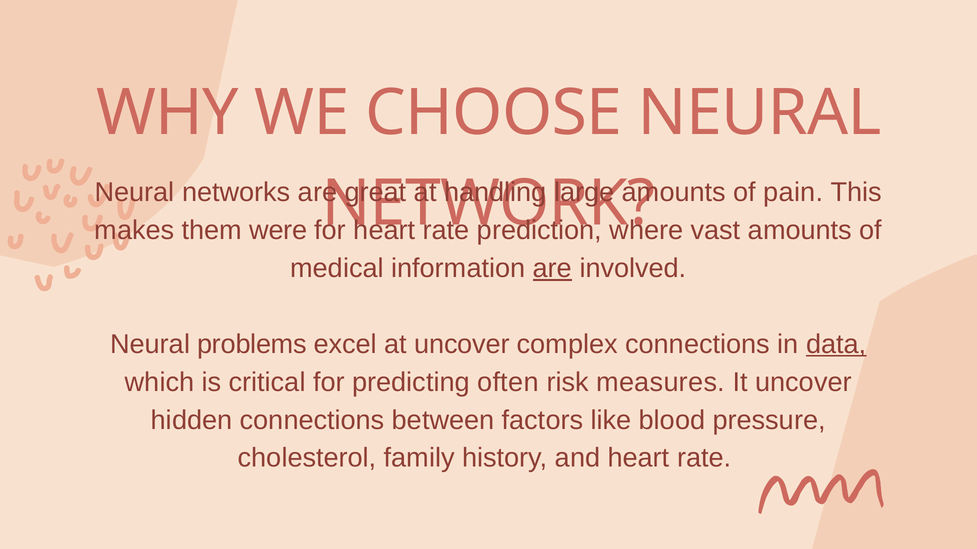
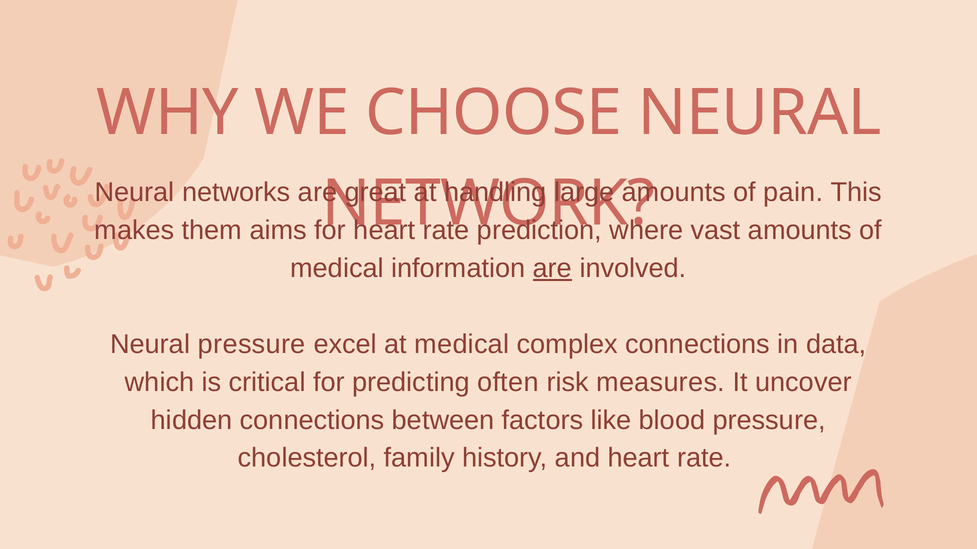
were: were -> aims (278, 231)
Neural problems: problems -> pressure (252, 345)
at uncover: uncover -> medical (462, 345)
data underline: present -> none (836, 345)
